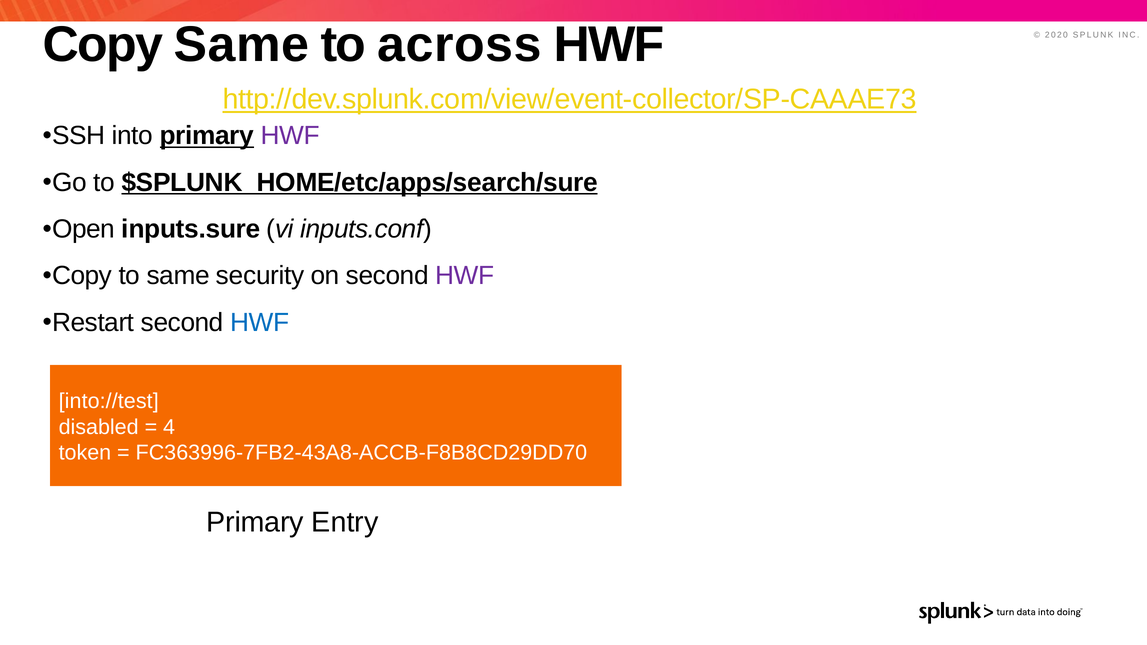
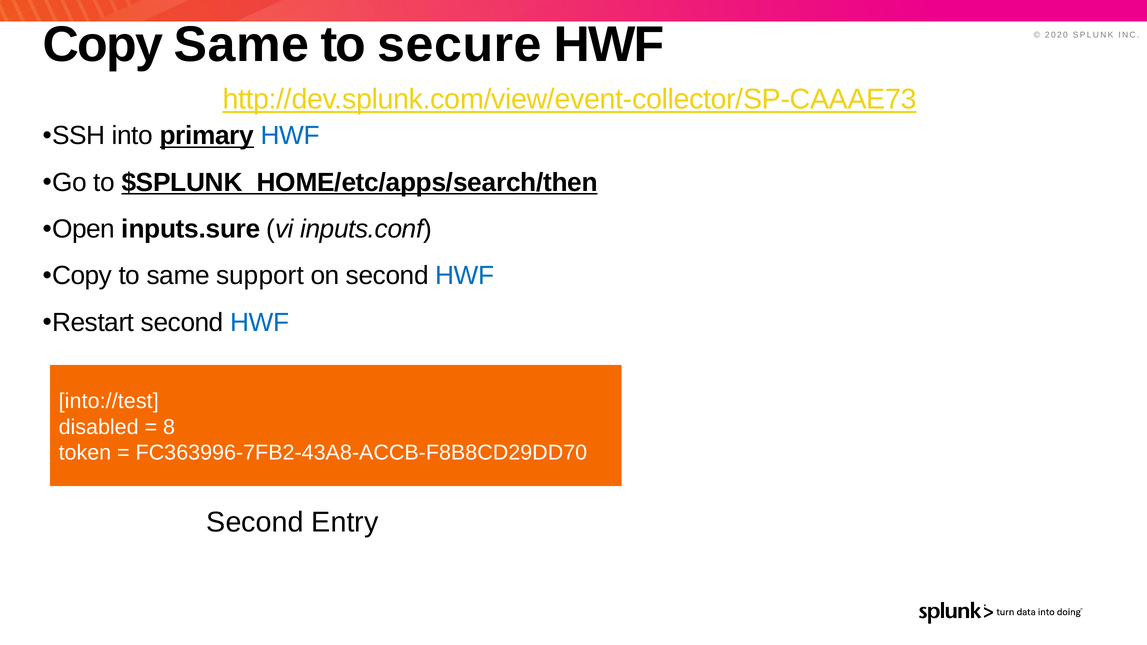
across: across -> secure (460, 45)
HWF colour: purple -> blue (290, 136)
$SPLUNK_HOME/etc/apps/search/sure: $SPLUNK_HOME/etc/apps/search/sure -> $SPLUNK_HOME/etc/apps/search/then (360, 182)
security: security -> support (260, 276)
HWF colour: purple -> blue (465, 276)
4: 4 -> 8 (169, 427)
Primary: Primary -> Second (255, 523)
